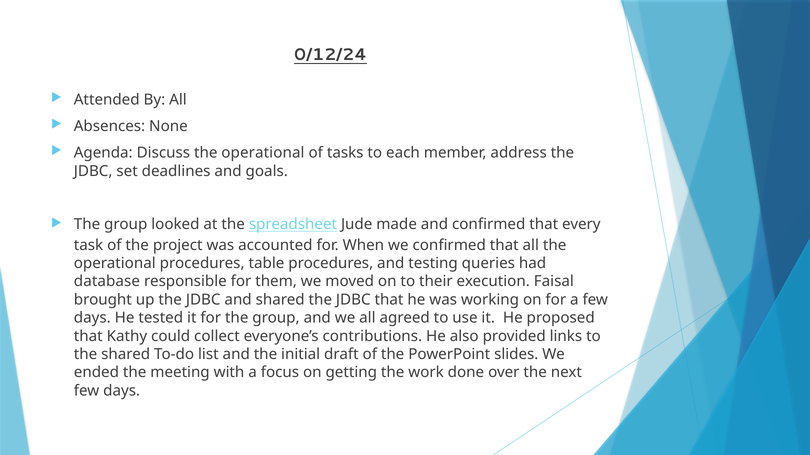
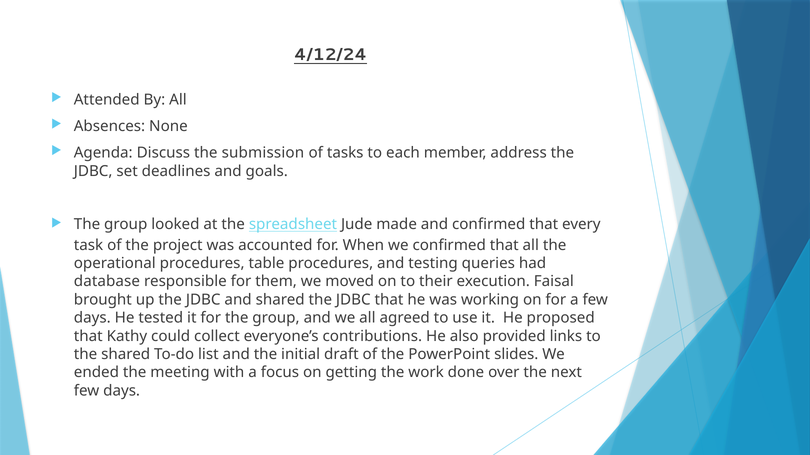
0/12/24: 0/12/24 -> 4/12/24 (331, 55)
Discuss the operational: operational -> submission (263, 153)
